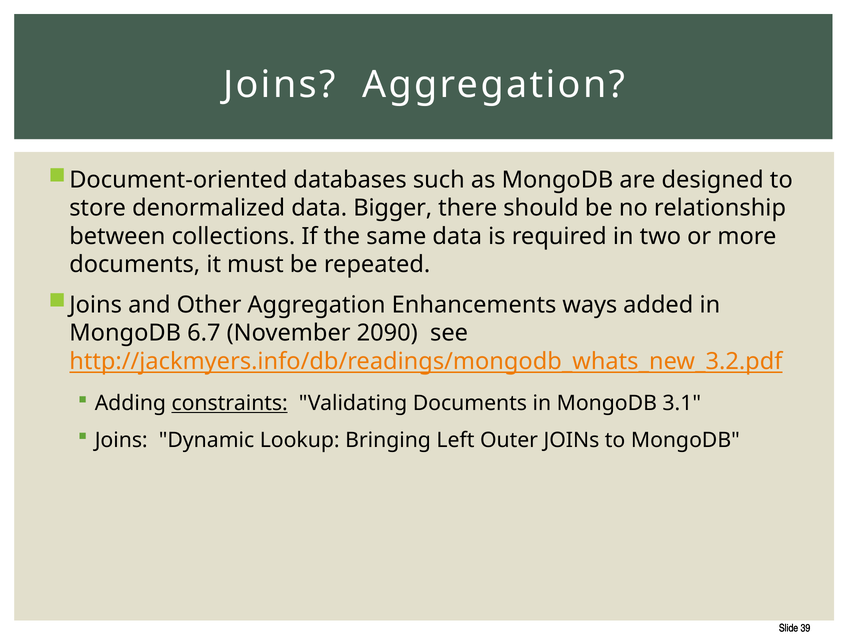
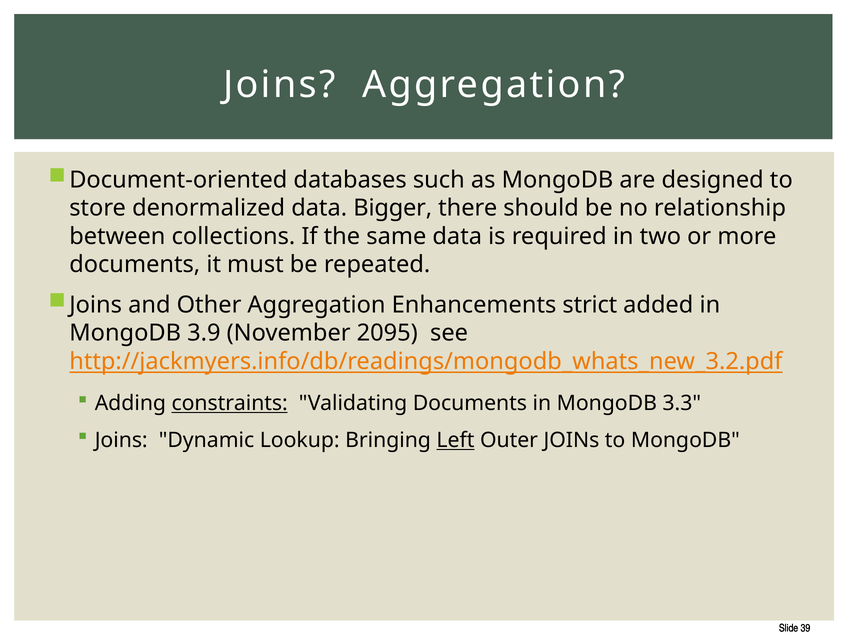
ways: ways -> strict (590, 305)
6.7: 6.7 -> 3.9 (204, 333)
2090: 2090 -> 2095 (387, 333)
3.1: 3.1 -> 3.3 (682, 403)
Left underline: none -> present (455, 440)
